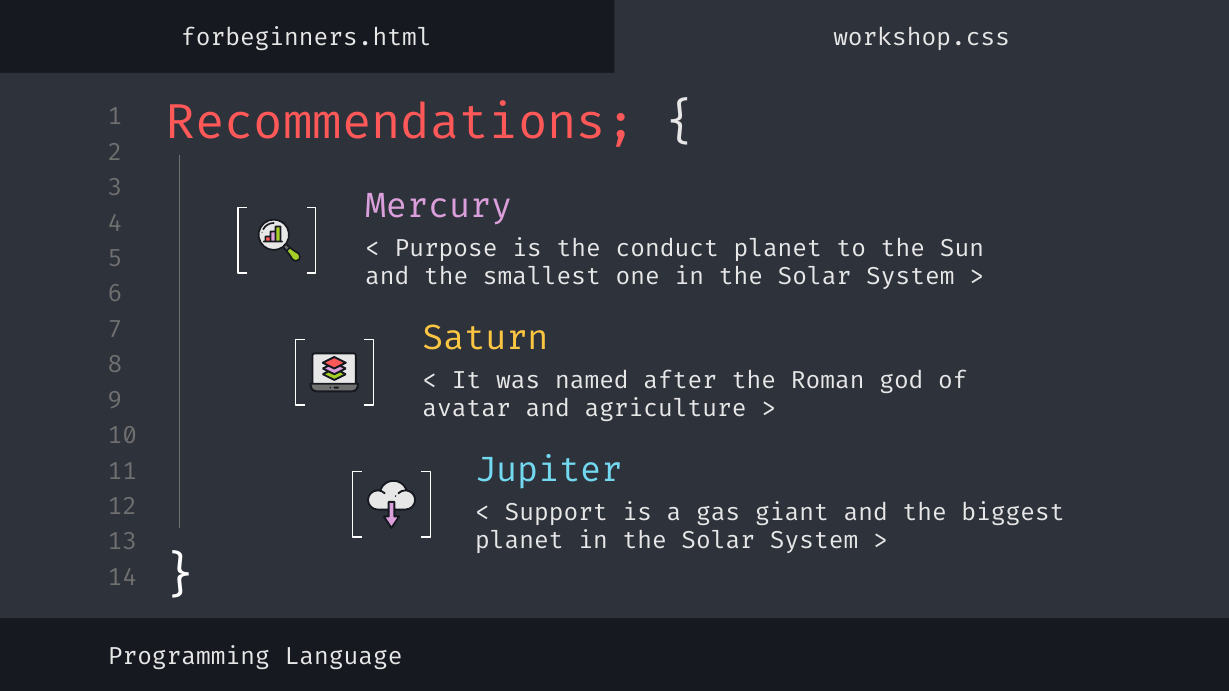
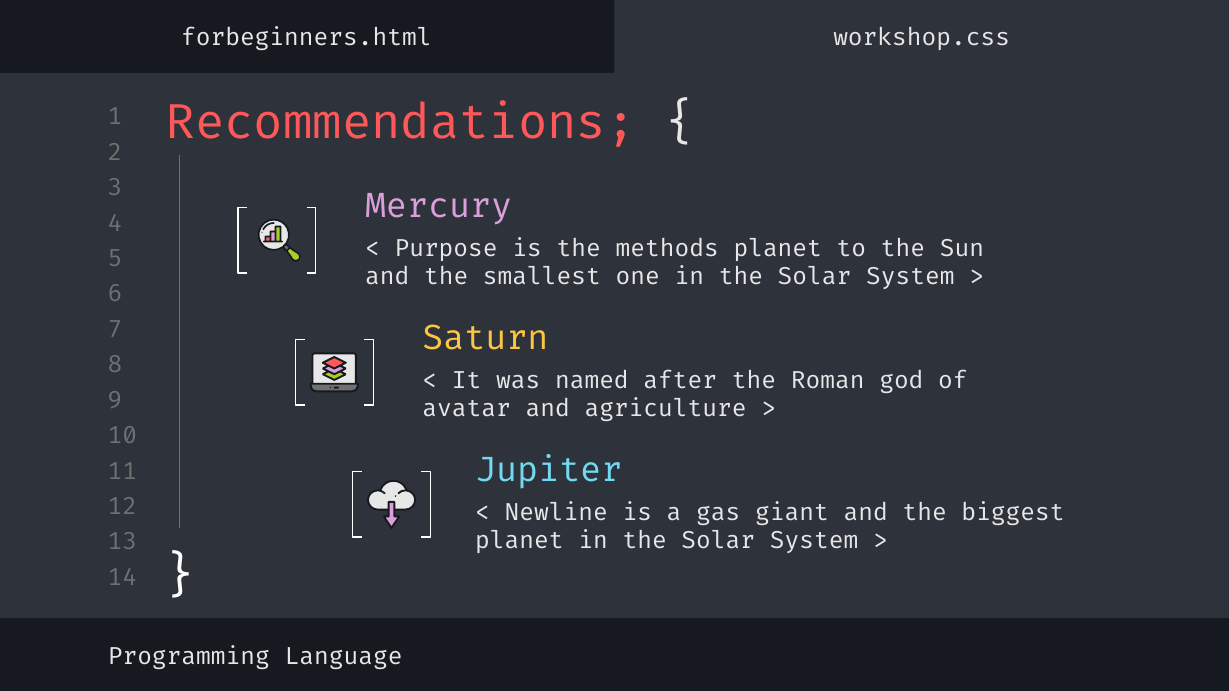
conduct: conduct -> methods (667, 248)
Support: Support -> Newline (556, 513)
